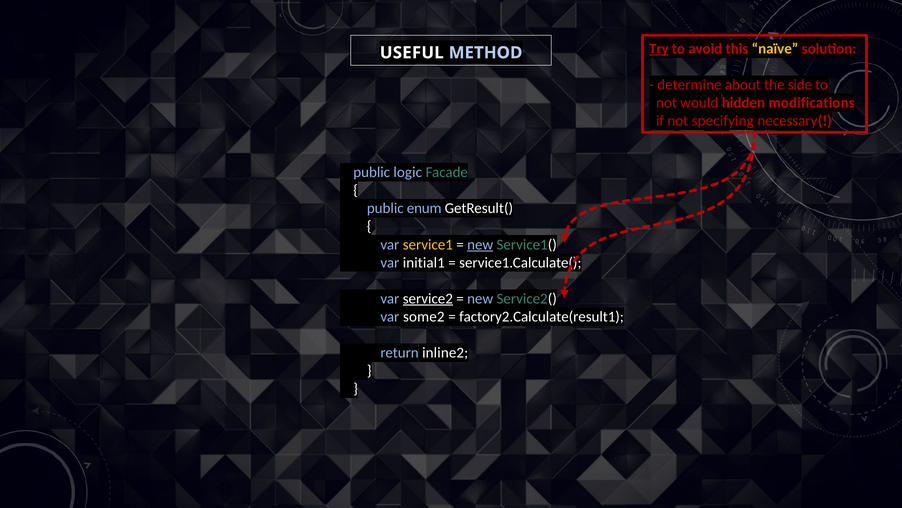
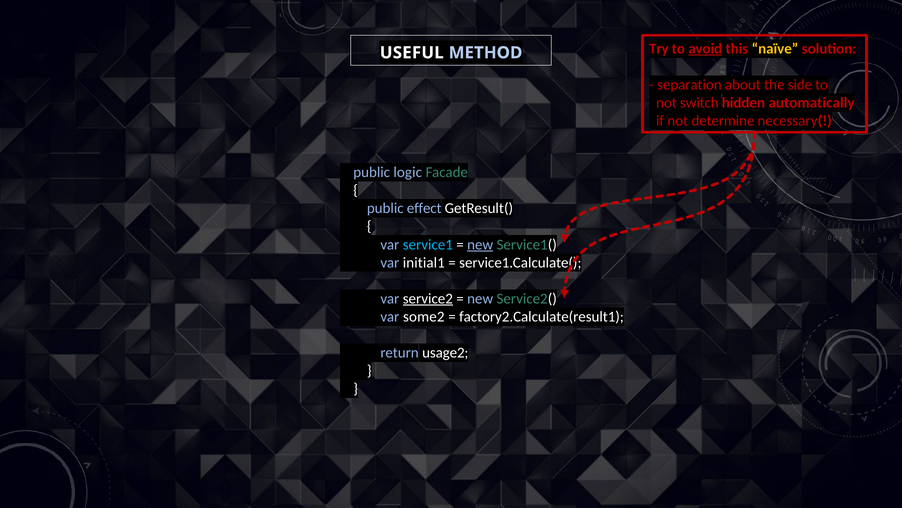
Try underline: present -> none (659, 49)
avoid underline: none -> present (705, 49)
determine: determine -> separation (689, 85)
would: would -> switch (699, 103)
modifications: modifications -> automatically (812, 103)
specifying: specifying -> determine (723, 121)
enum: enum -> effect (424, 208)
service1 colour: yellow -> light blue (428, 244)
inline2: inline2 -> usage2 (445, 352)
